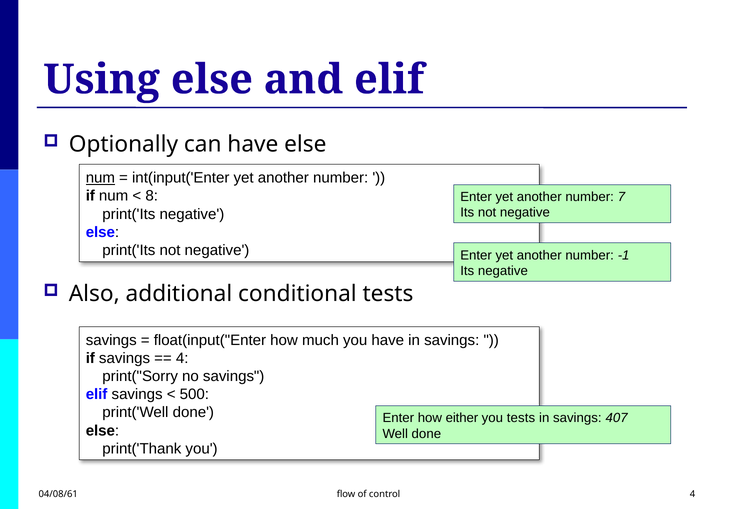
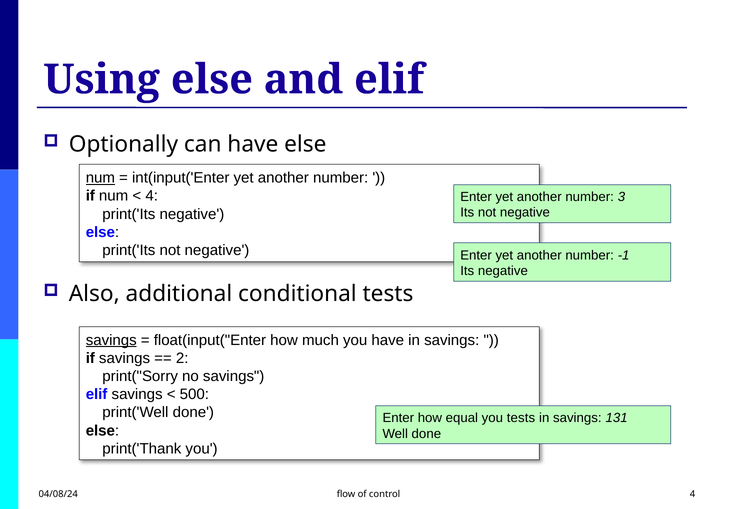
8: 8 -> 4 (152, 196)
7: 7 -> 3 (621, 197)
savings underline: none -> present (111, 340)
4: 4 -> 2 (182, 359)
either: either -> equal (462, 418)
407: 407 -> 131 (617, 418)
04/08/61: 04/08/61 -> 04/08/24 (58, 495)
